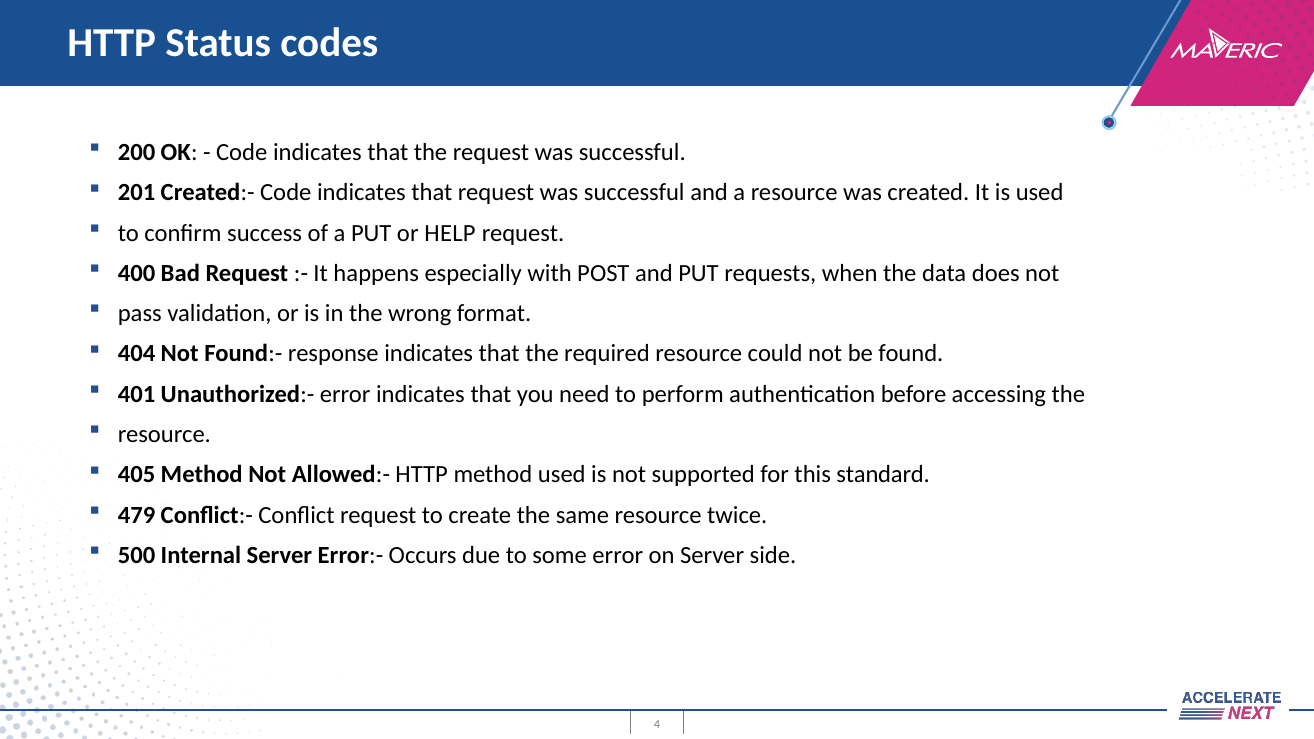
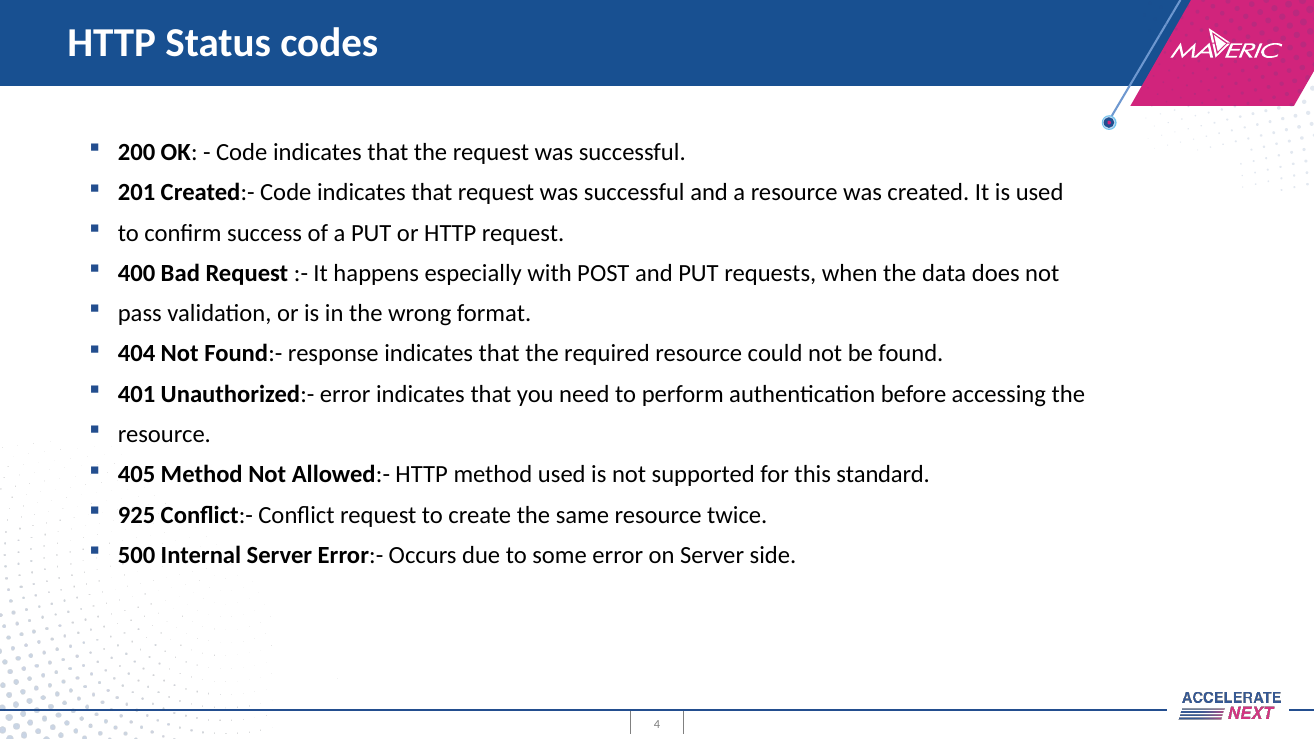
or HELP: HELP -> HTTP (450, 233)
479: 479 -> 925 (137, 515)
